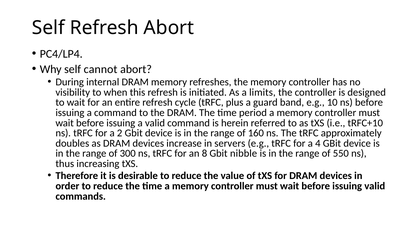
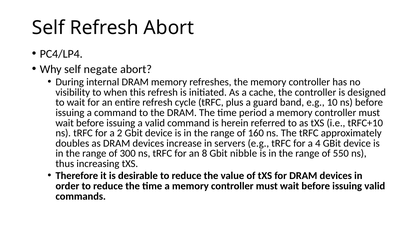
cannot: cannot -> negate (101, 69)
limits: limits -> cache (263, 92)
